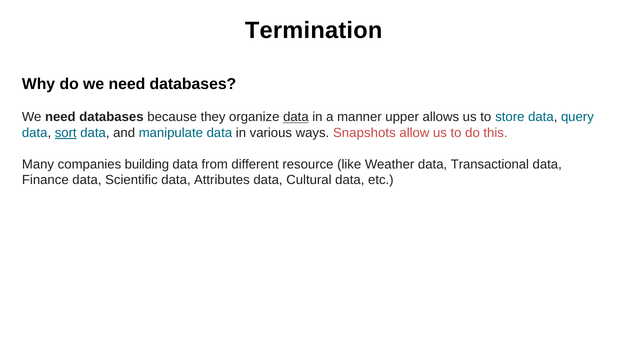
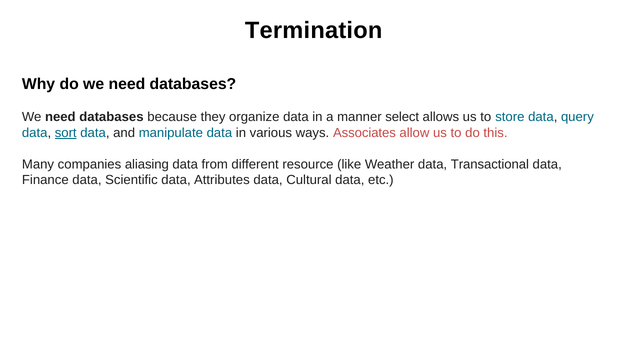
data underline: present -> none (296, 117)
upper: upper -> select (402, 117)
Snapshots: Snapshots -> Associates (364, 133)
building: building -> aliasing (147, 164)
